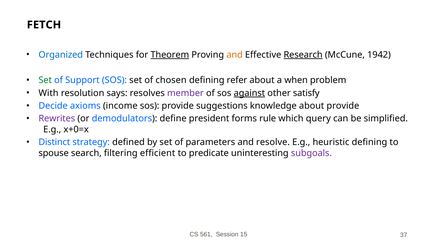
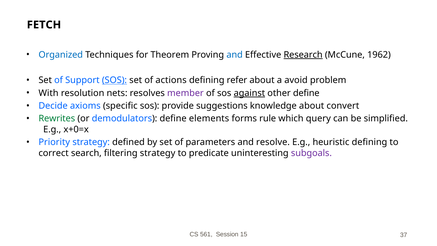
Theorem underline: present -> none (170, 55)
and colour: orange -> blue (235, 55)
1942: 1942 -> 1962 (379, 55)
Set colour: green -> black (45, 80)
SOS underline: none -> present (114, 80)
chosen: chosen -> actions (171, 80)
when: when -> avoid (296, 80)
says: says -> nets (117, 93)
other satisfy: satisfy -> define (306, 93)
income: income -> specific (120, 106)
about provide: provide -> convert (343, 106)
Rewrites colour: purple -> green (57, 118)
president: president -> elements (209, 118)
Distinct: Distinct -> Priority (54, 142)
spouse: spouse -> correct (54, 153)
filtering efficient: efficient -> strategy (158, 153)
